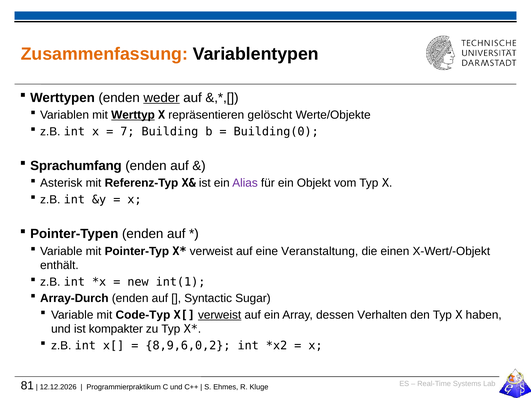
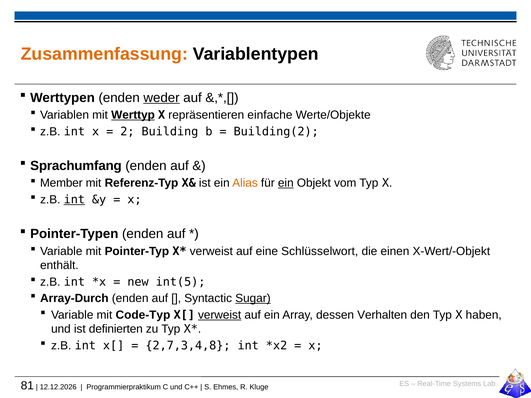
gelöscht: gelöscht -> einfache (270, 115)
7: 7 -> 2 (127, 132)
Building(0: Building(0 -> Building(2 (276, 132)
Asterisk: Asterisk -> Member (61, 183)
Alias colour: purple -> orange (245, 183)
ein underline: none -> present (286, 183)
int underline: none -> present (74, 200)
Veranstaltung: Veranstaltung -> Schlüsselwort (320, 251)
int(1: int(1 -> int(5 (181, 282)
Sugar underline: none -> present (253, 298)
kompakter: kompakter -> definierten (116, 329)
8,9,6,0,2: 8,9,6,0,2 -> 2,7,3,4,8 (188, 346)
